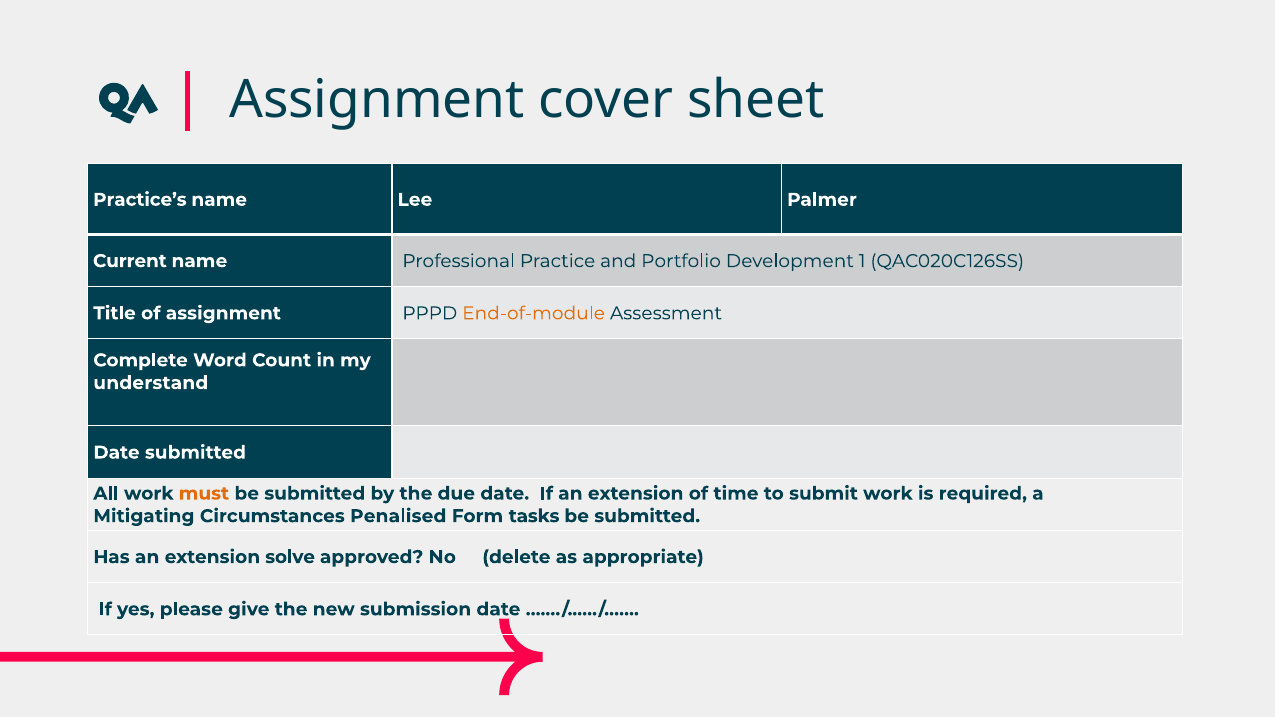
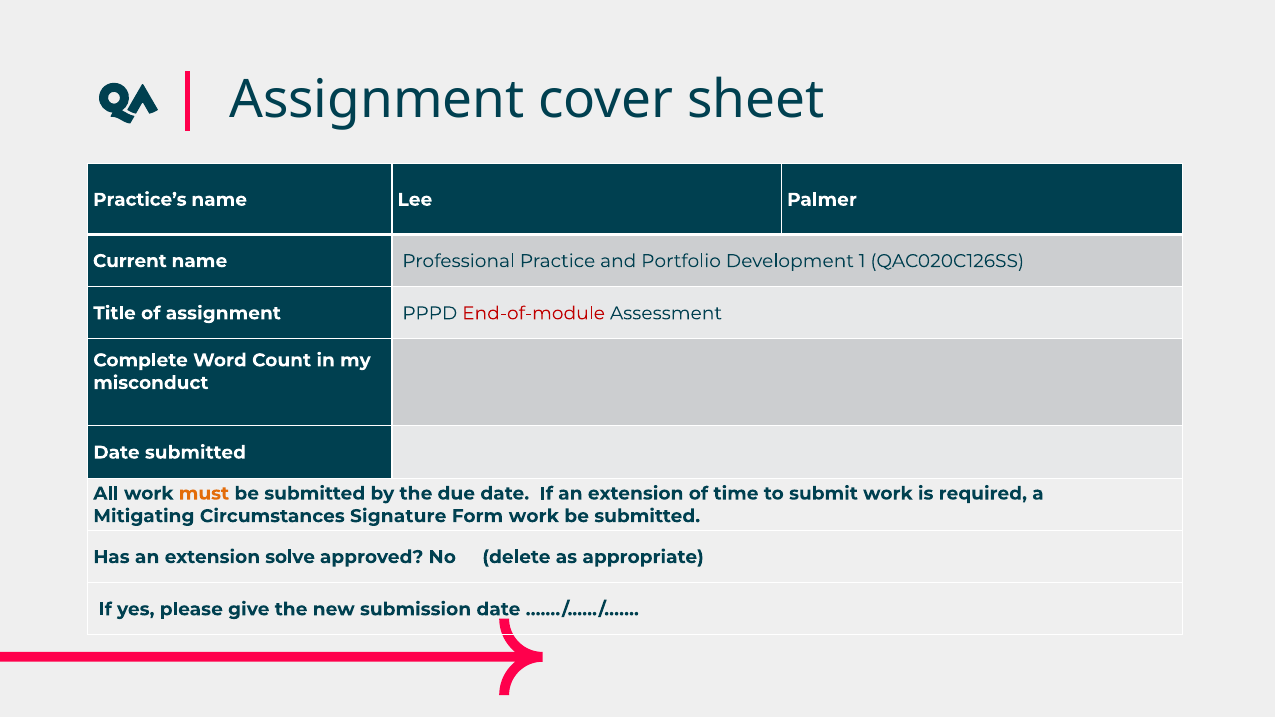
End-of-module colour: orange -> red (534, 313)
understand: understand -> misconduct (151, 383)
Penalised: Penalised -> Signature (398, 516)
Form tasks: tasks -> work (534, 516)
